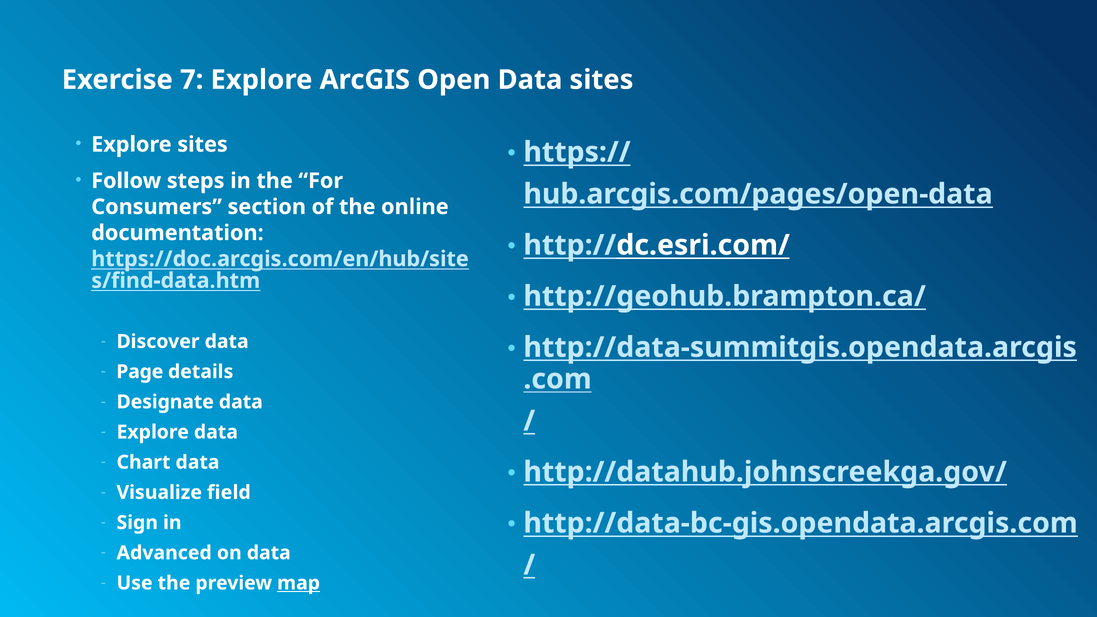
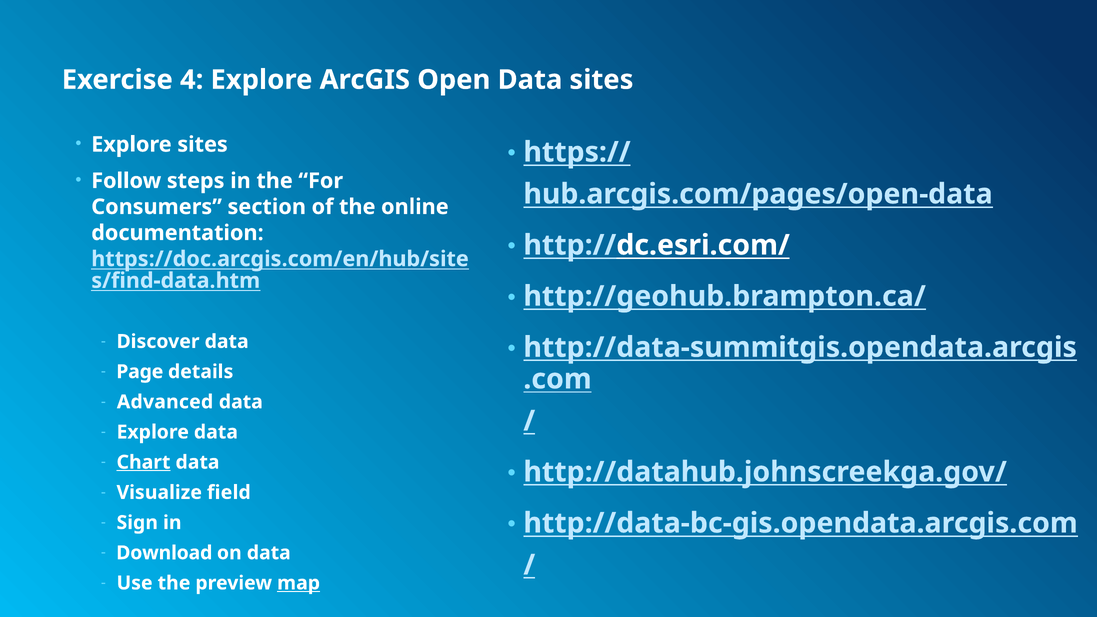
7: 7 -> 4 (192, 80)
Designate: Designate -> Advanced (165, 402)
Chart underline: none -> present (143, 462)
Advanced: Advanced -> Download (164, 553)
